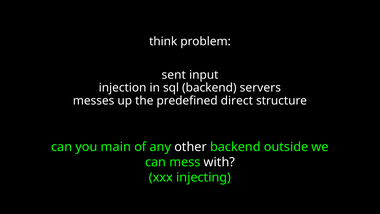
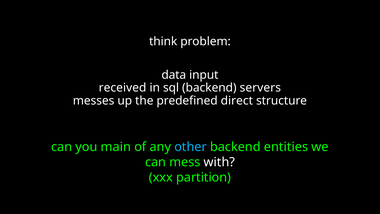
sent: sent -> data (174, 75)
injection: injection -> received (123, 88)
other colour: white -> light blue (191, 147)
outside: outside -> entities (286, 147)
injecting: injecting -> partition (204, 177)
